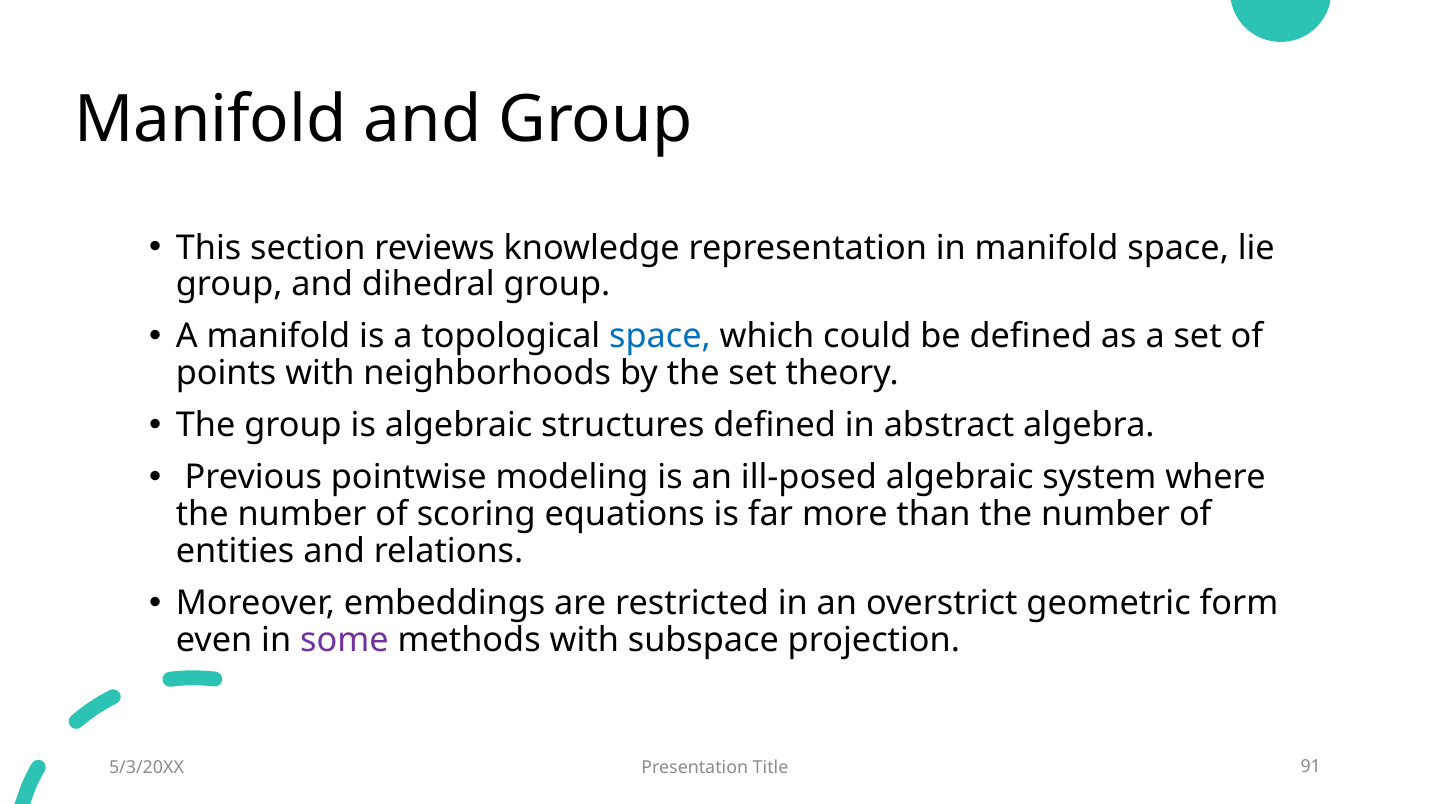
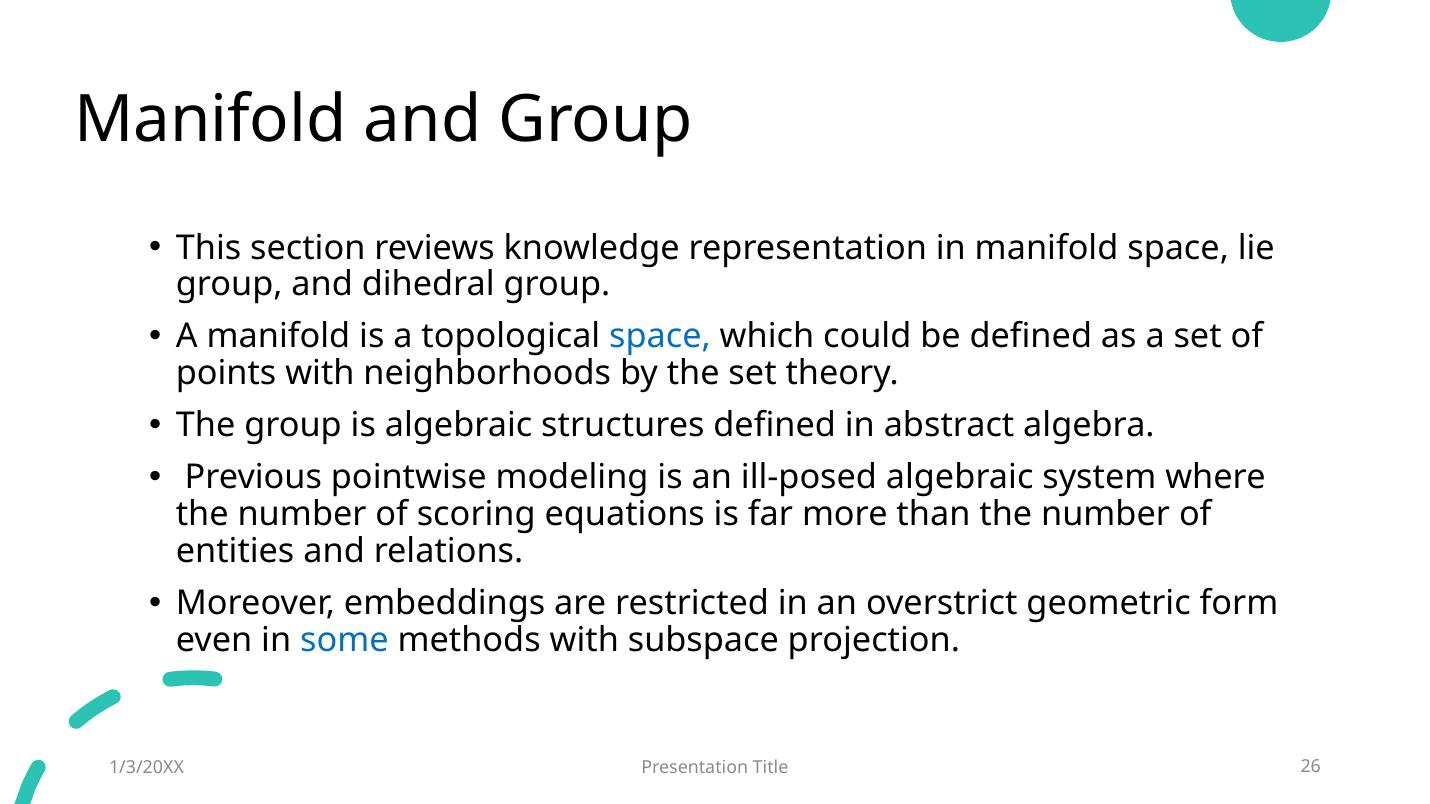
some colour: purple -> blue (344, 640)
5/3/20XX: 5/3/20XX -> 1/3/20XX (146, 768)
91: 91 -> 26 (1311, 767)
